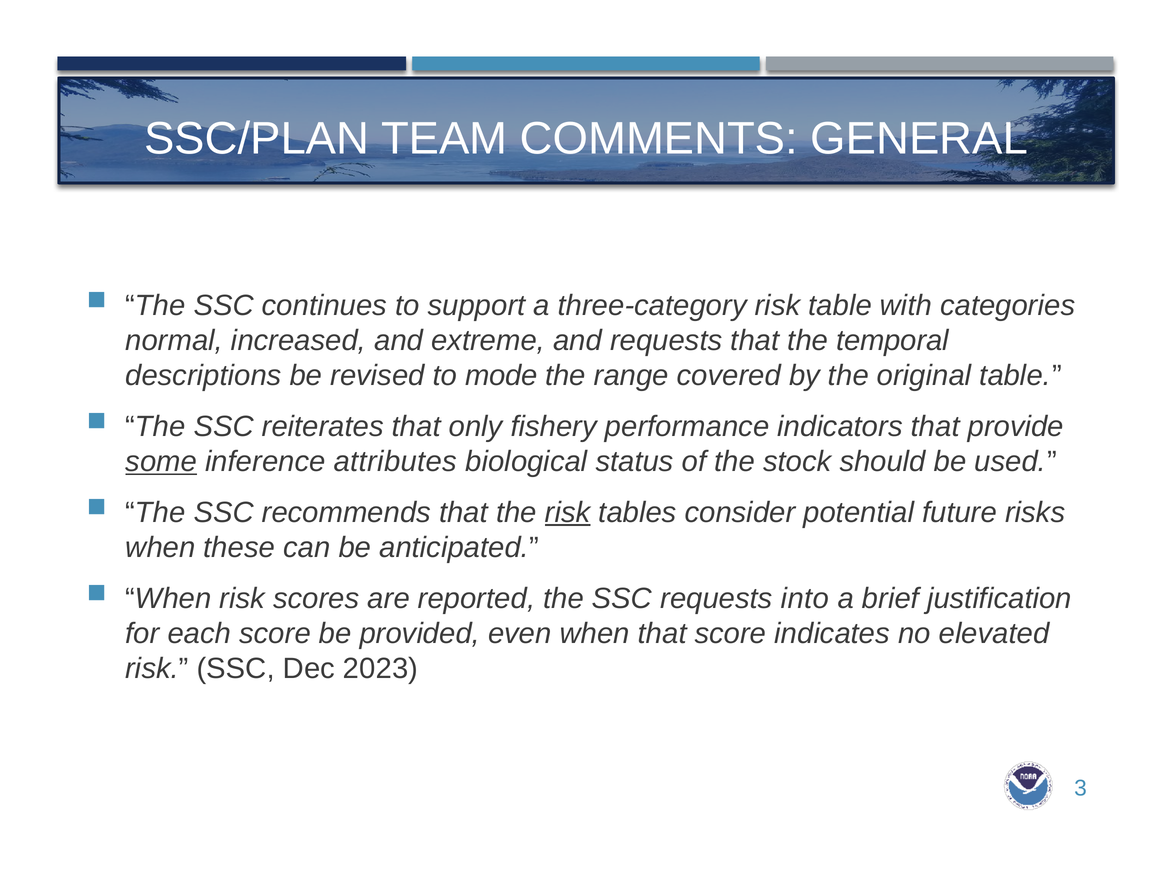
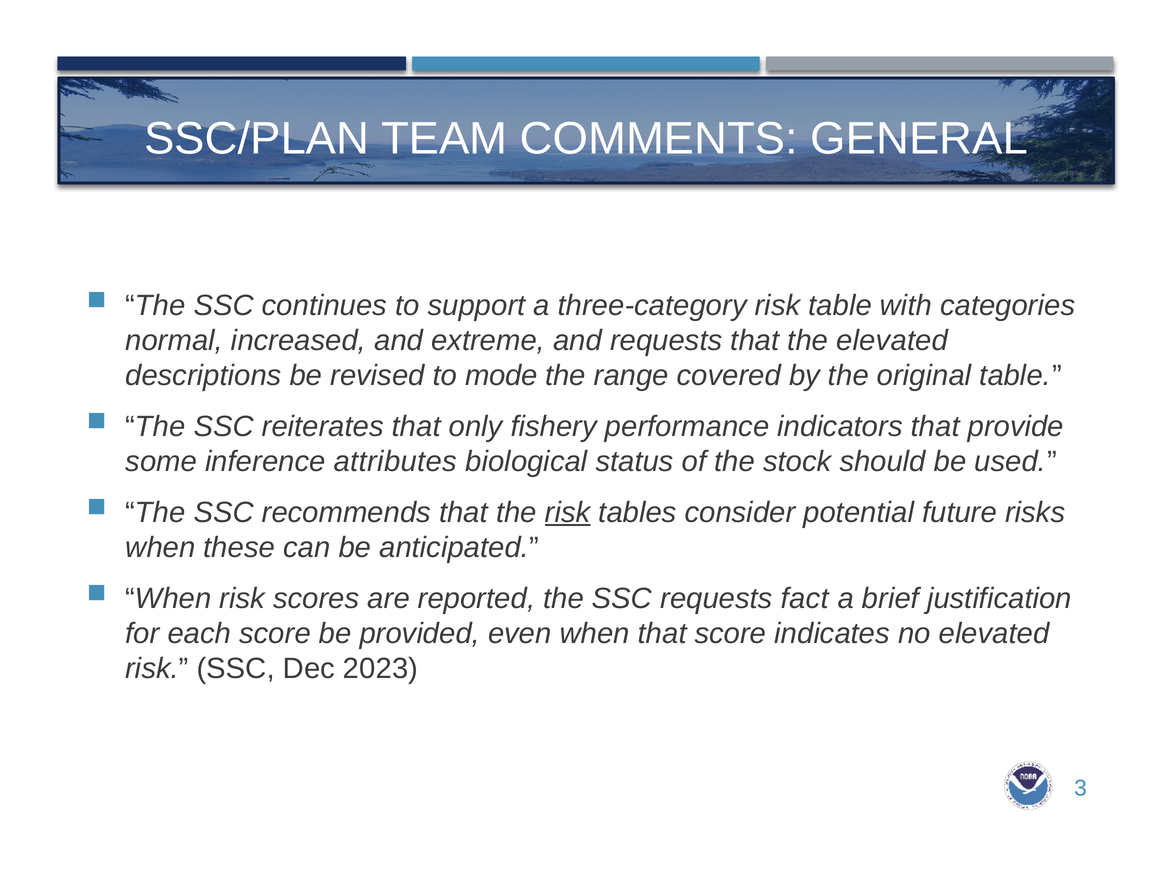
the temporal: temporal -> elevated (892, 341)
some underline: present -> none (161, 462)
into: into -> fact (805, 598)
